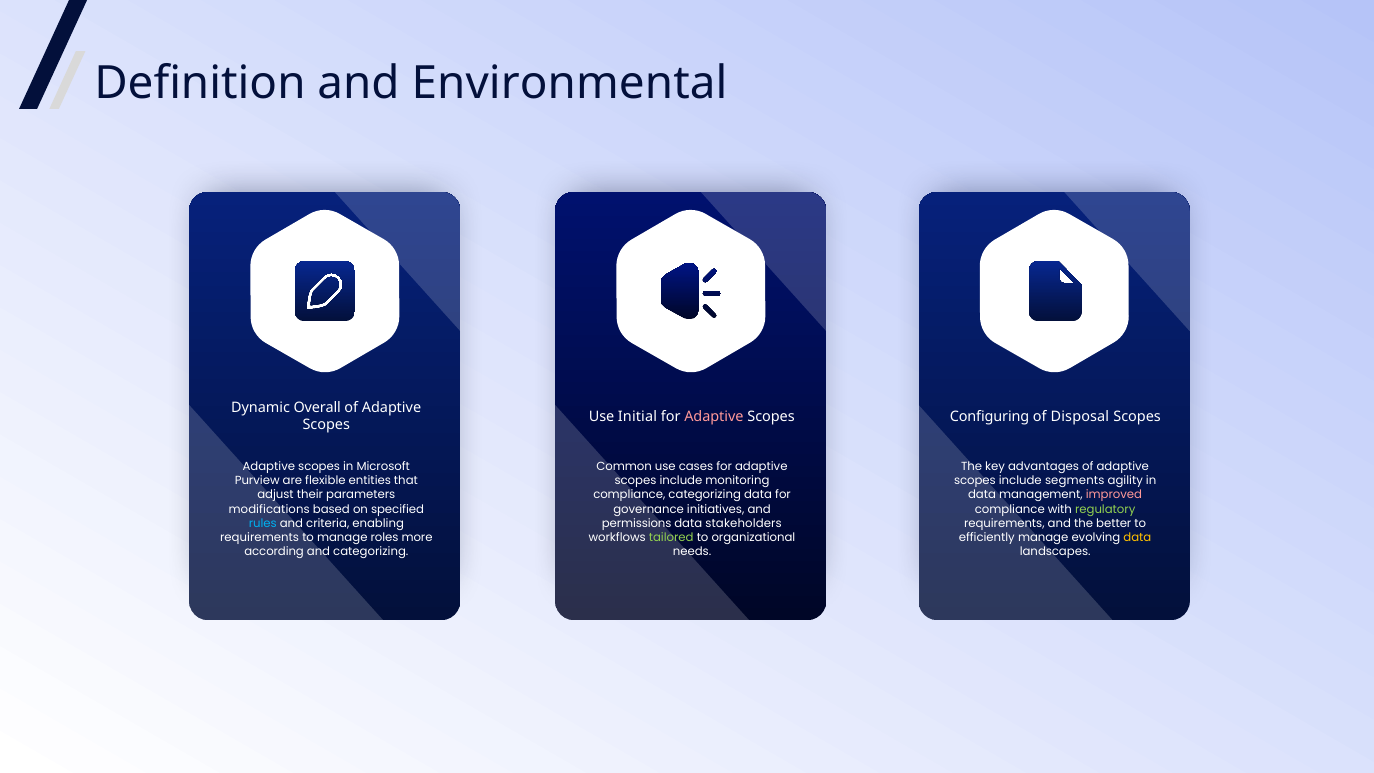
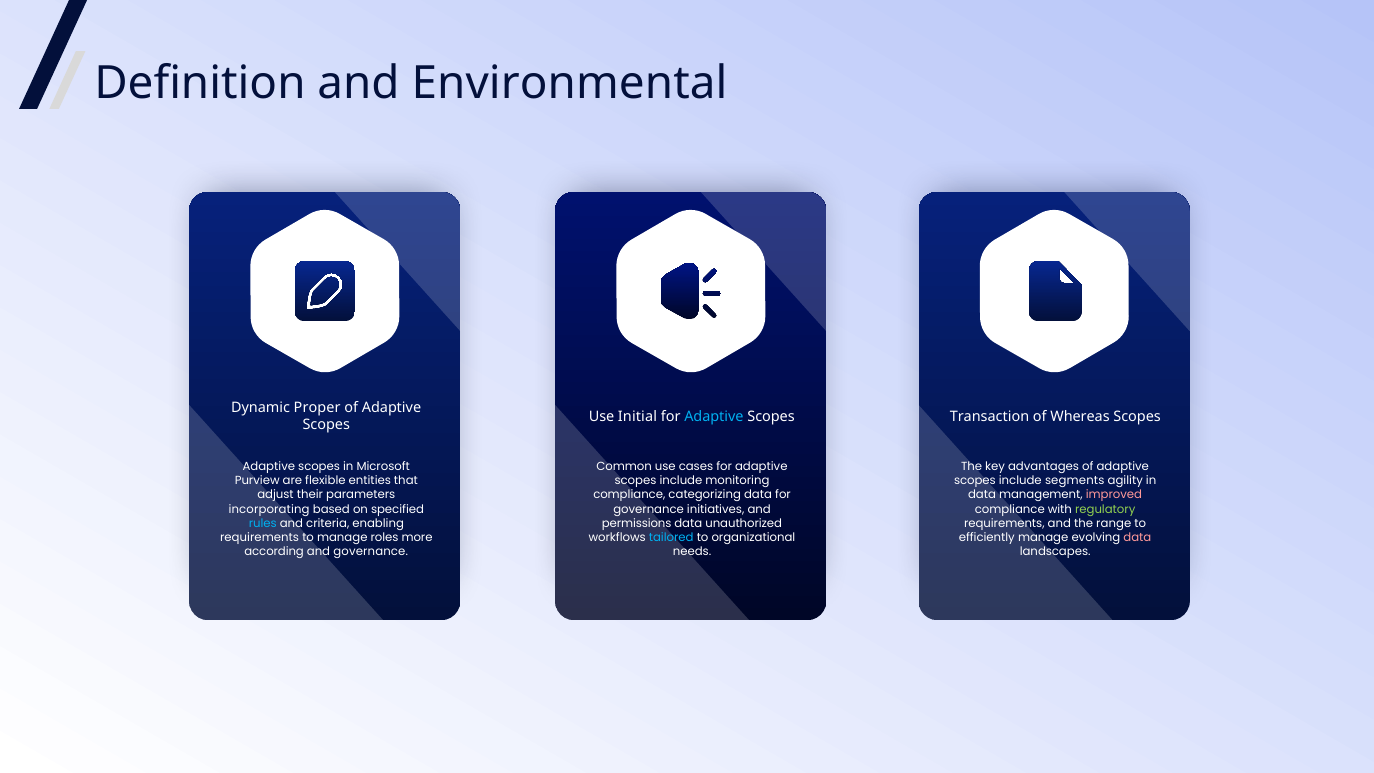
Overall: Overall -> Proper (317, 408)
Adaptive colour: pink -> light blue (714, 416)
Configuring: Configuring -> Transaction (989, 416)
Disposal: Disposal -> Whereas (1080, 416)
modifications: modifications -> incorporating (269, 509)
stakeholders: stakeholders -> unauthorized (744, 523)
better: better -> range (1114, 523)
tailored colour: light green -> light blue (671, 537)
data colour: yellow -> pink (1137, 537)
and categorizing: categorizing -> governance (371, 551)
